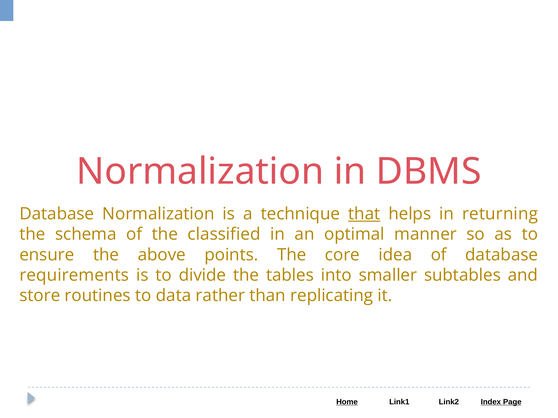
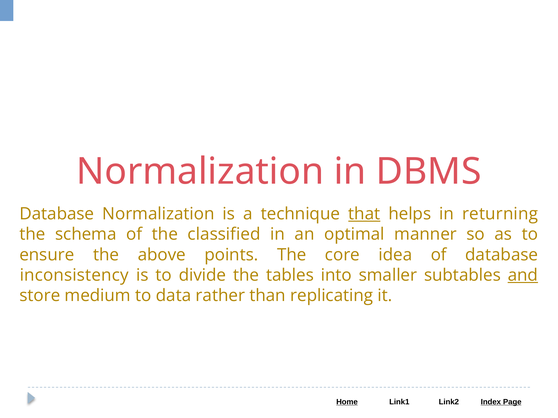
requirements: requirements -> inconsistency (74, 275)
and underline: none -> present (523, 275)
routines: routines -> medium (98, 296)
